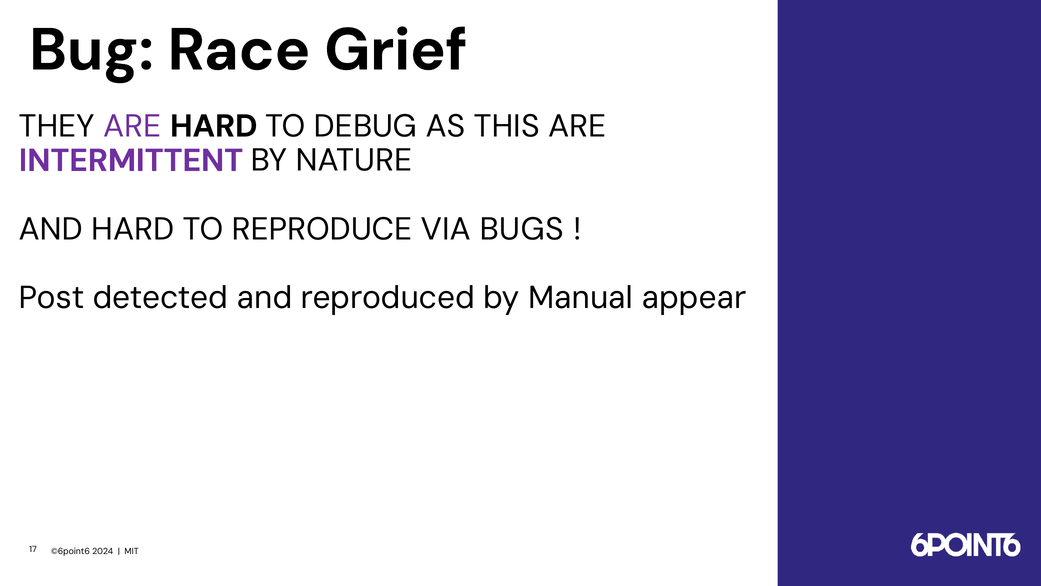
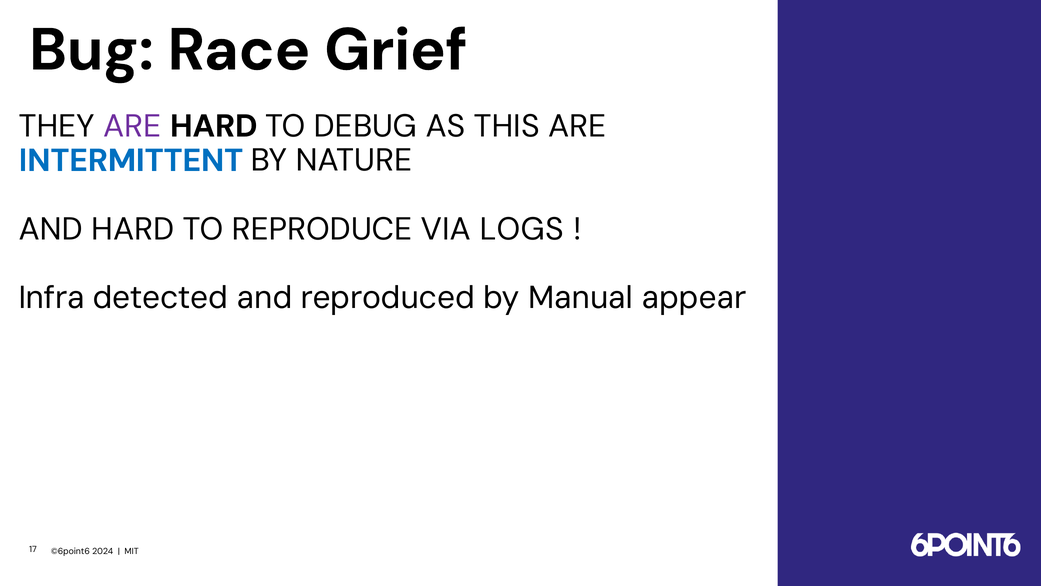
INTERMITTENT colour: purple -> blue (131, 160)
BUGS: BUGS -> LOGS (522, 229)
Post: Post -> Infra (52, 298)
